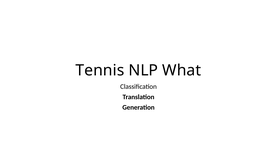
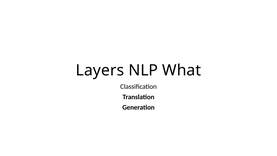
Tennis: Tennis -> Layers (100, 70)
